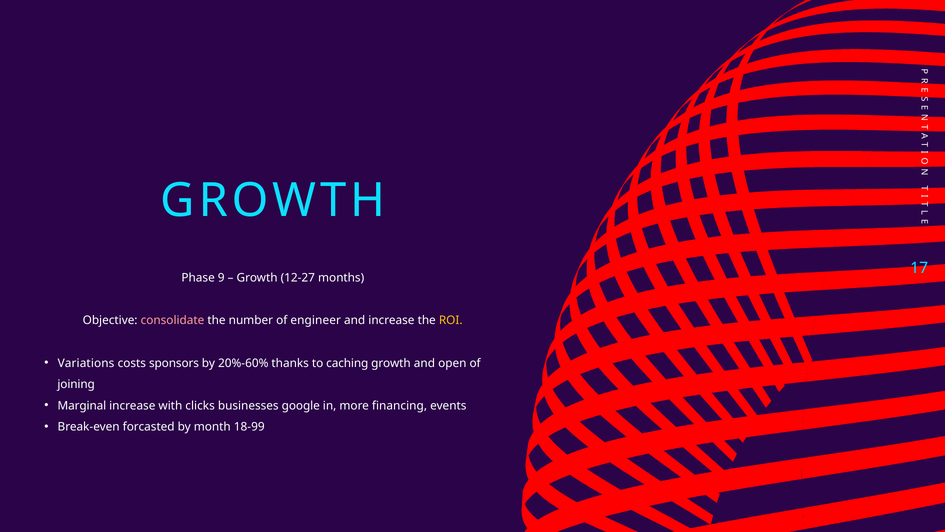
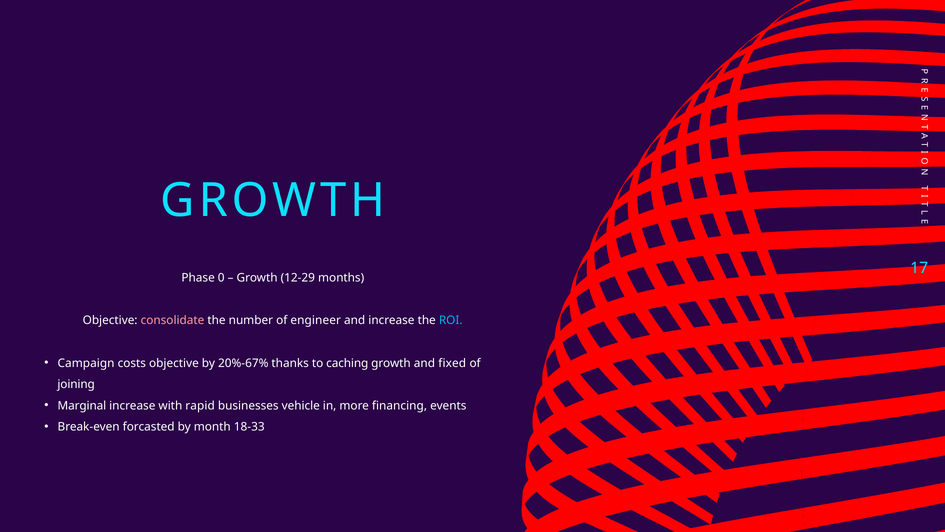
9: 9 -> 0 (221, 278)
12-27: 12-27 -> 12-29 (298, 278)
ROI colour: yellow -> light blue (451, 320)
Variations: Variations -> Campaign (86, 363)
costs sponsors: sponsors -> objective (174, 363)
20%-60%: 20%-60% -> 20%-67% (243, 363)
open: open -> fixed (452, 363)
clicks: clicks -> rapid (200, 405)
google: google -> vehicle (301, 405)
18-99: 18-99 -> 18-33 (249, 427)
